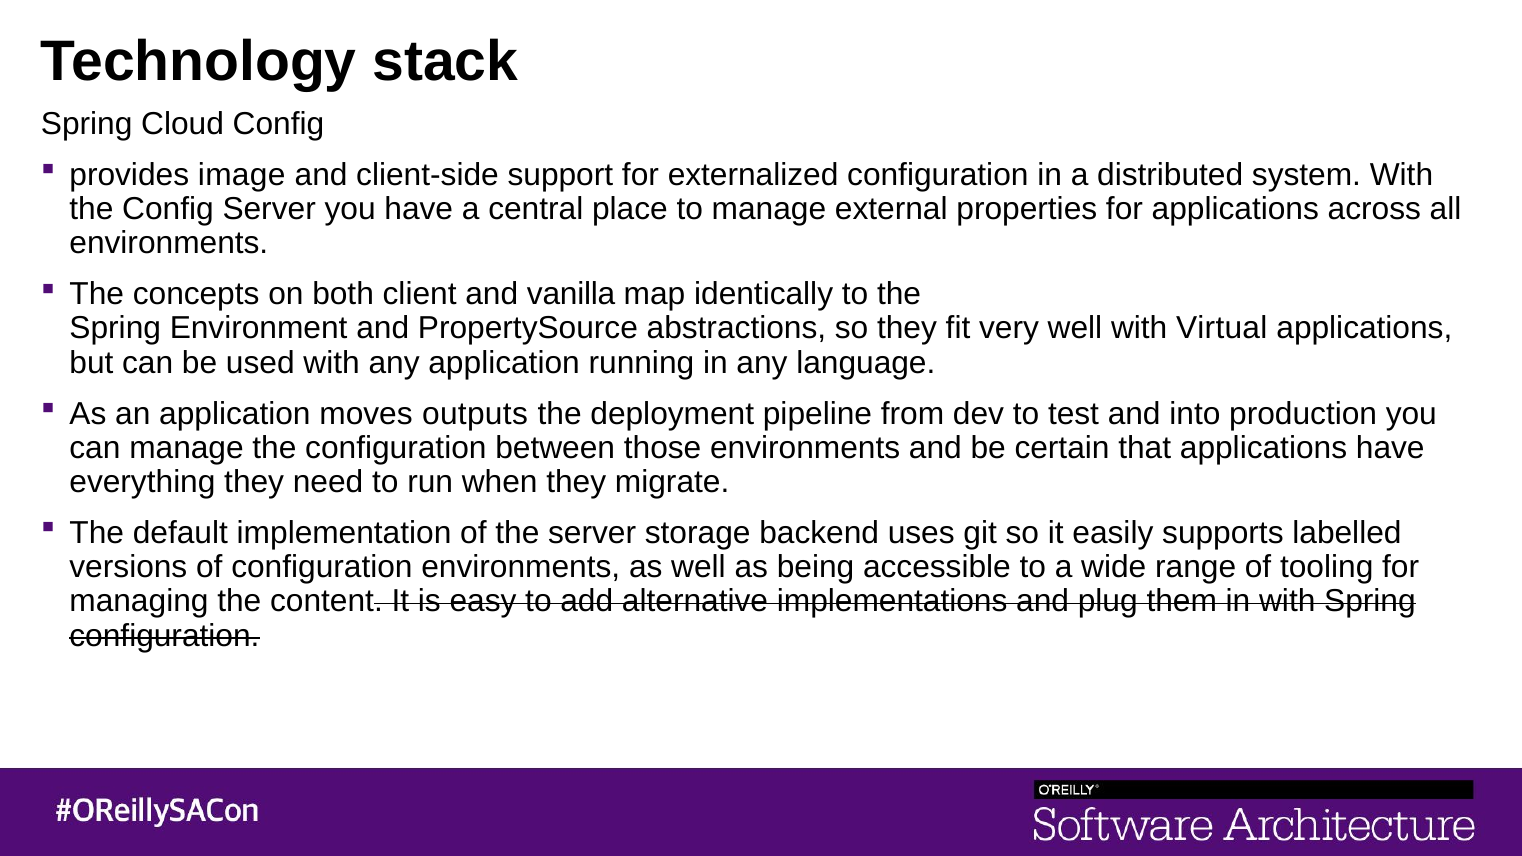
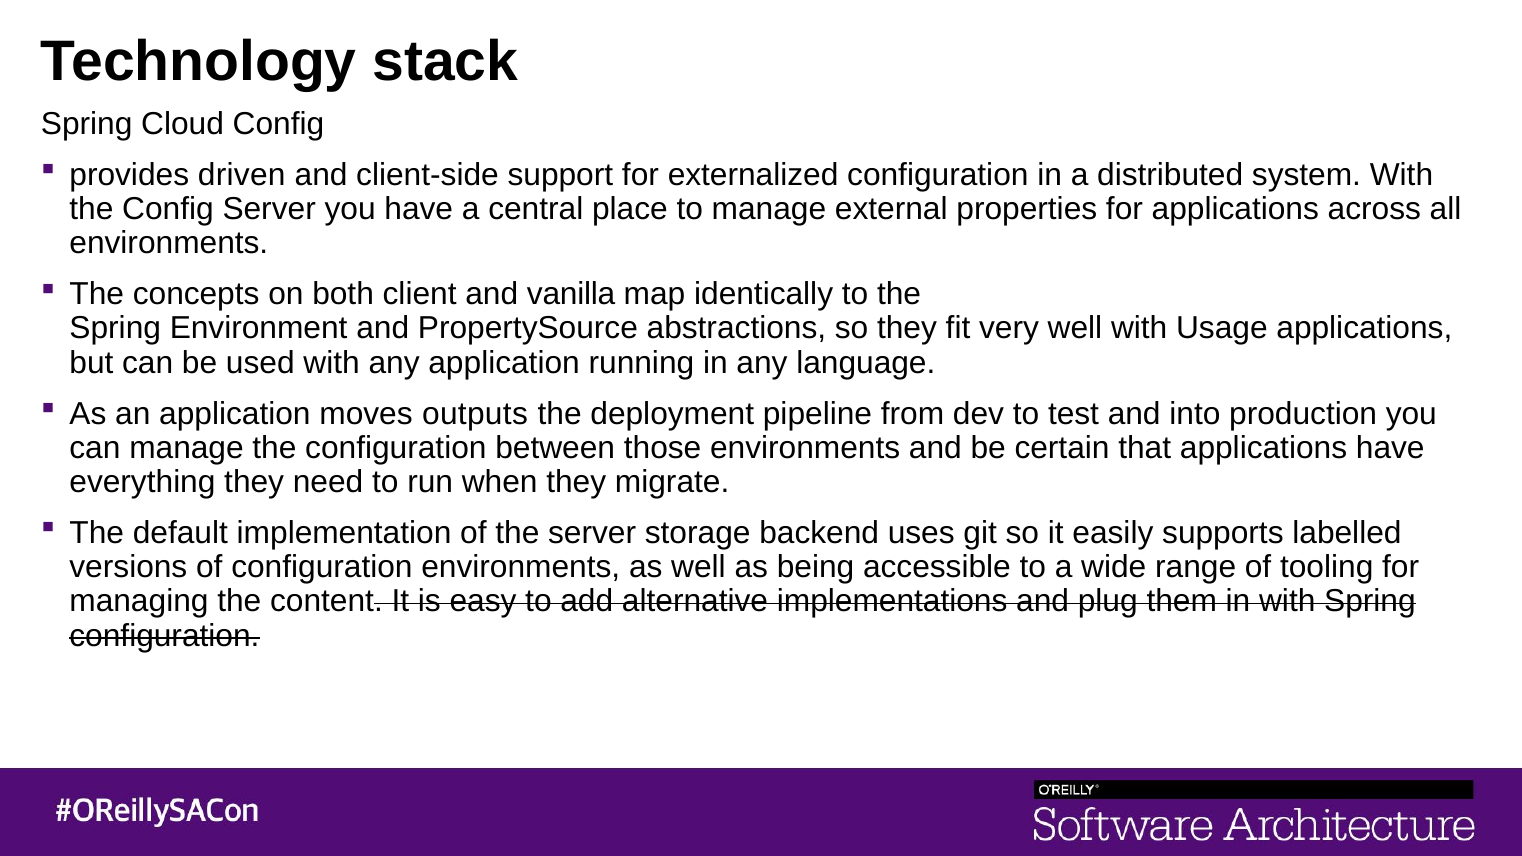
image: image -> driven (242, 175)
Virtual: Virtual -> Usage (1222, 328)
